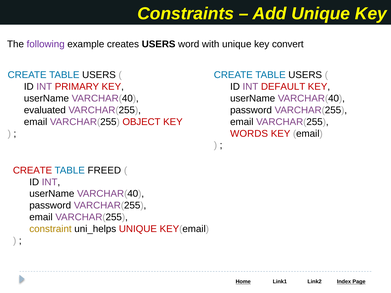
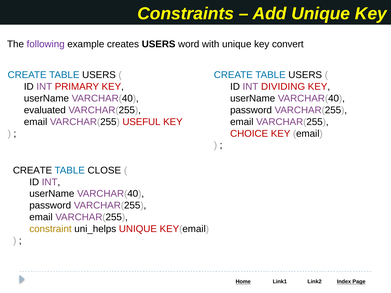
DEFAULT: DEFAULT -> DIVIDING (283, 87)
OBJECT: OBJECT -> USEFUL (141, 122)
WORDS: WORDS -> CHOICE (249, 134)
CREATE colour: red -> black (33, 170)
FREED: FREED -> CLOSE (104, 170)
